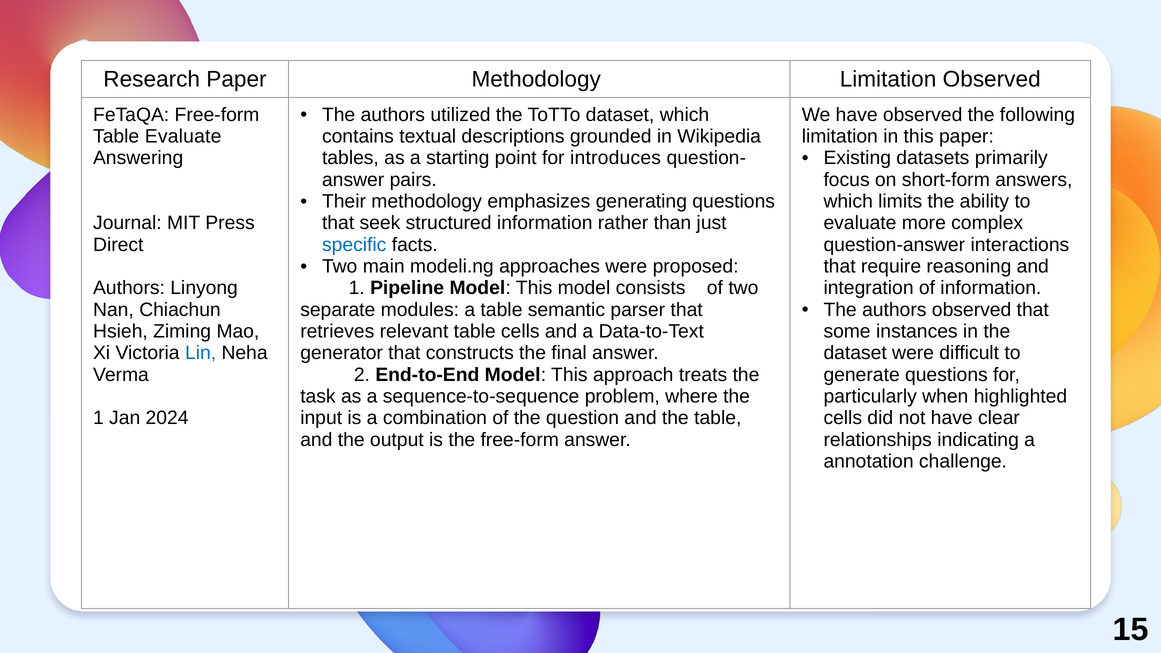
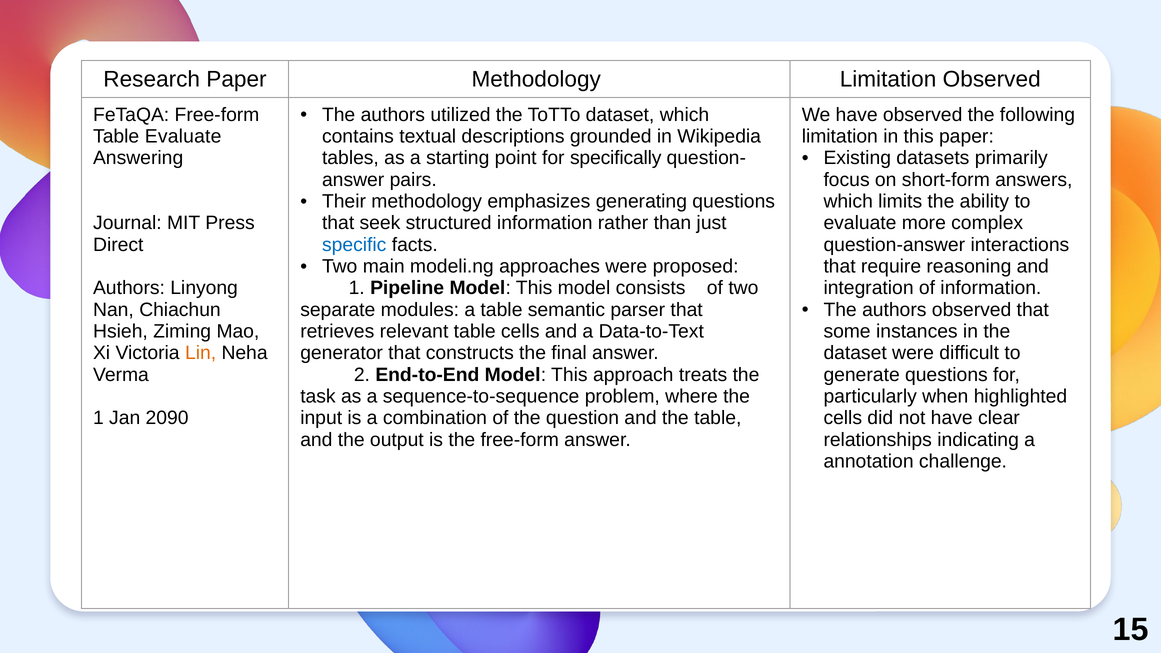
introduces: introduces -> specifically (616, 158)
Lin colour: blue -> orange (201, 353)
2024: 2024 -> 2090 (167, 418)
